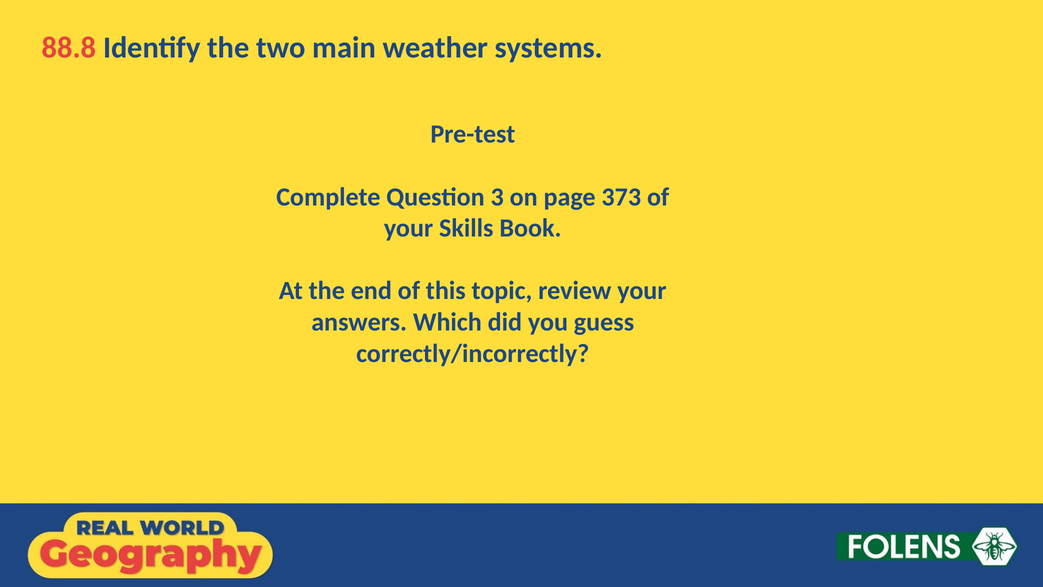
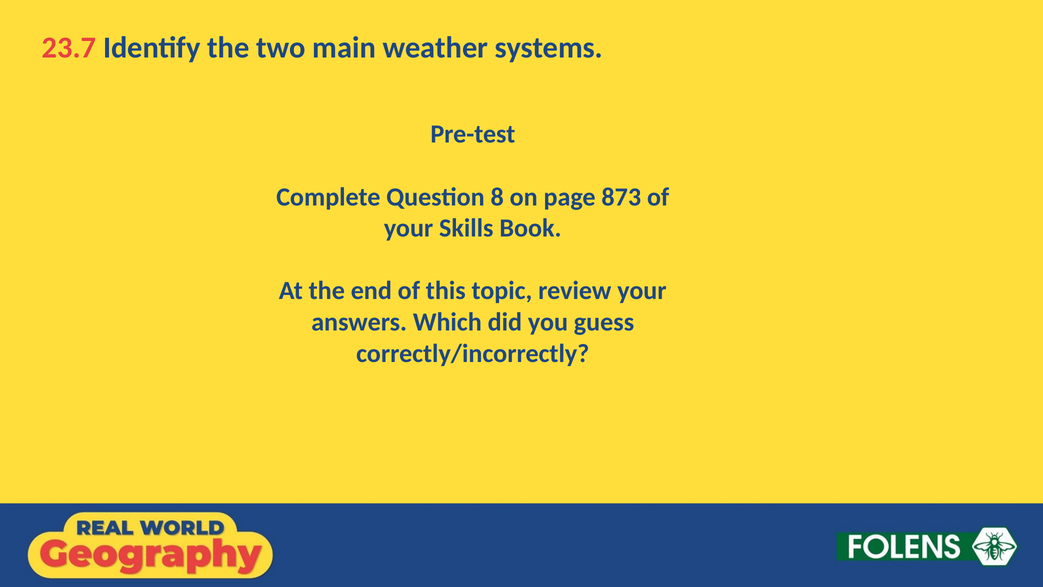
88.8: 88.8 -> 23.7 (69, 48)
3: 3 -> 8 (497, 197)
373: 373 -> 873 (621, 197)
